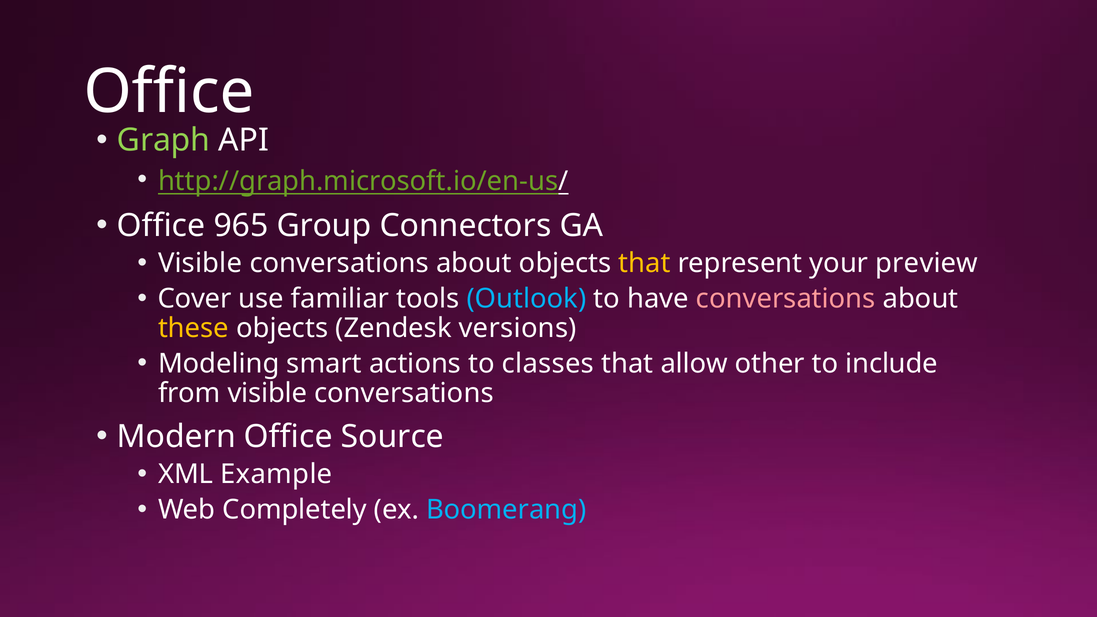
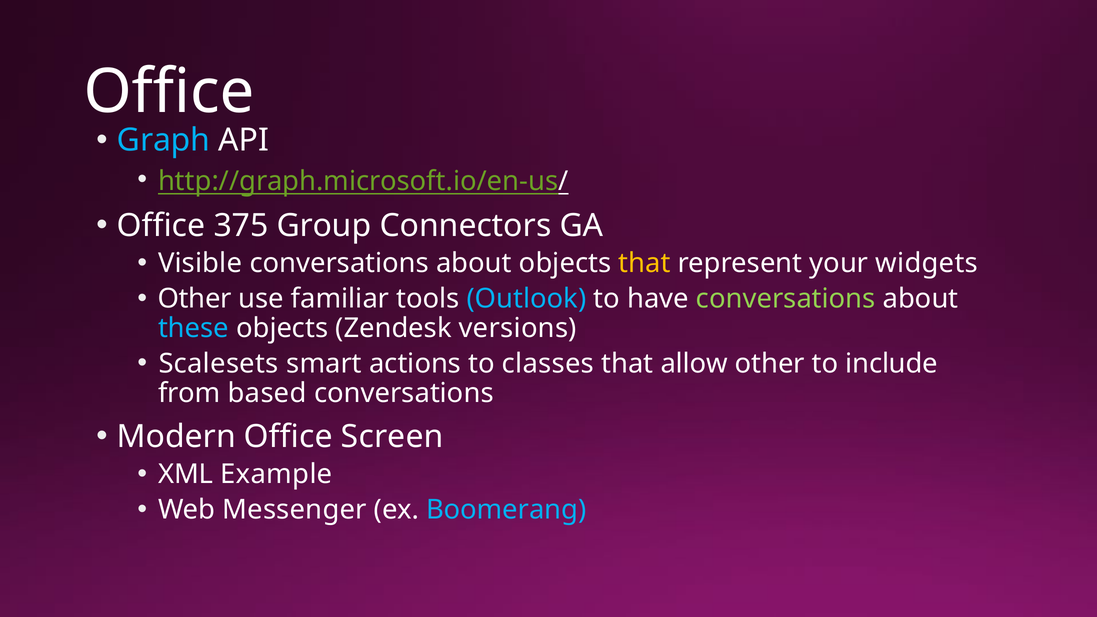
Graph colour: light green -> light blue (164, 140)
965: 965 -> 375 (241, 226)
preview: preview -> widgets (927, 263)
Cover: Cover -> Other (195, 299)
conversations colour: pink -> light green (786, 299)
these colour: yellow -> light blue (193, 328)
Modeling: Modeling -> Scalesets (219, 364)
from visible: visible -> based (267, 393)
Source: Source -> Screen (392, 437)
Completely: Completely -> Messenger (294, 510)
